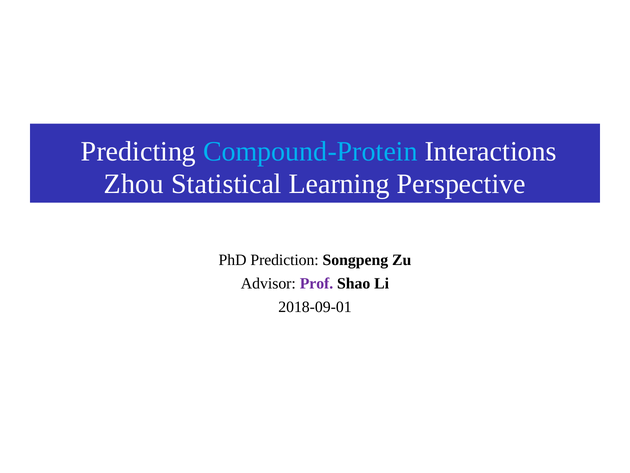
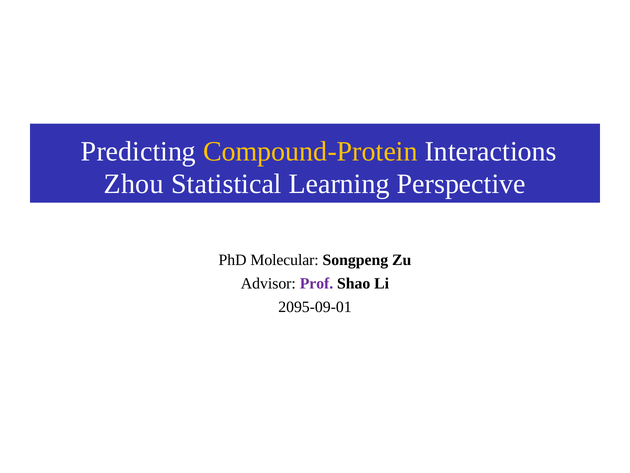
Compound-Protein colour: light blue -> yellow (310, 151)
Prediction: Prediction -> Molecular (285, 260)
2018-09-01: 2018-09-01 -> 2095-09-01 (315, 307)
